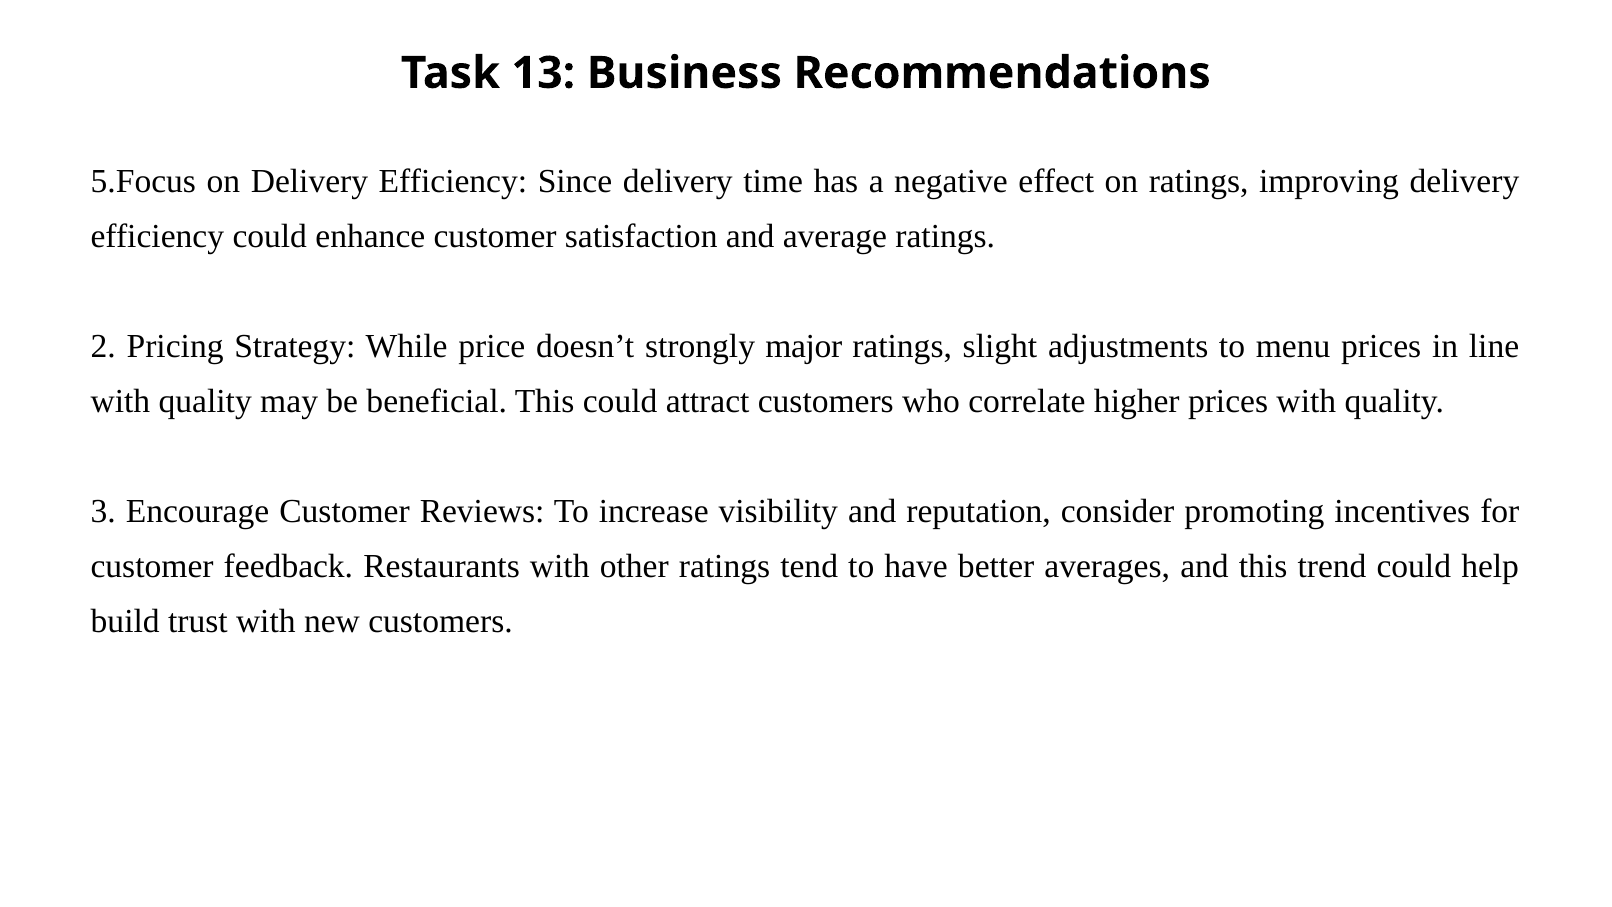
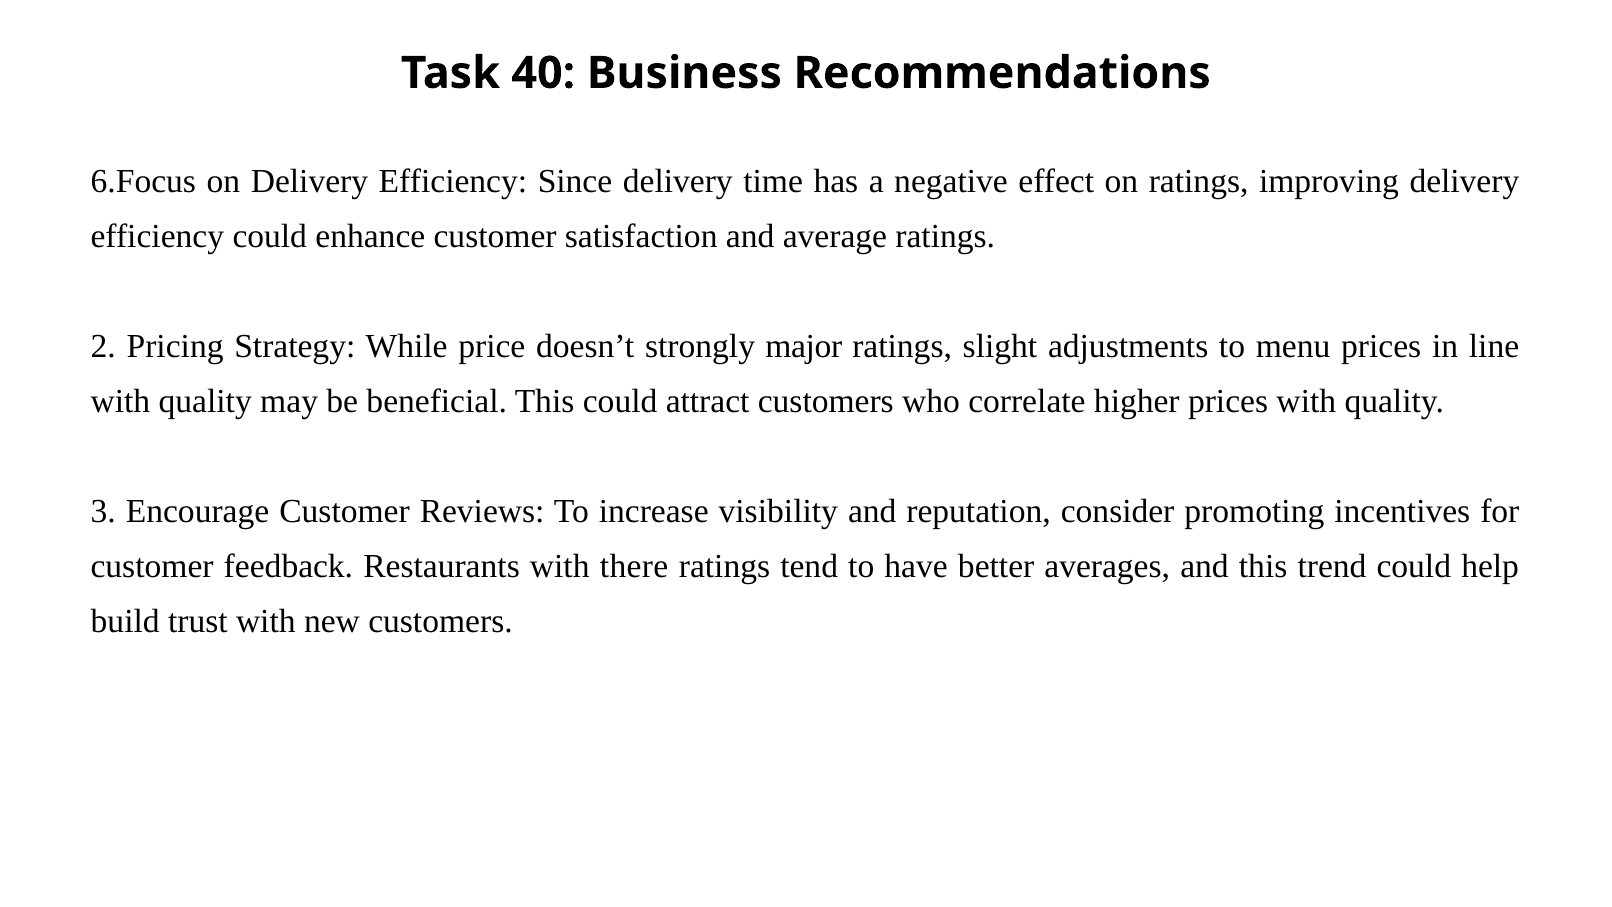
13: 13 -> 40 (543, 73)
5.Focus: 5.Focus -> 6.Focus (143, 181)
other: other -> there (634, 566)
